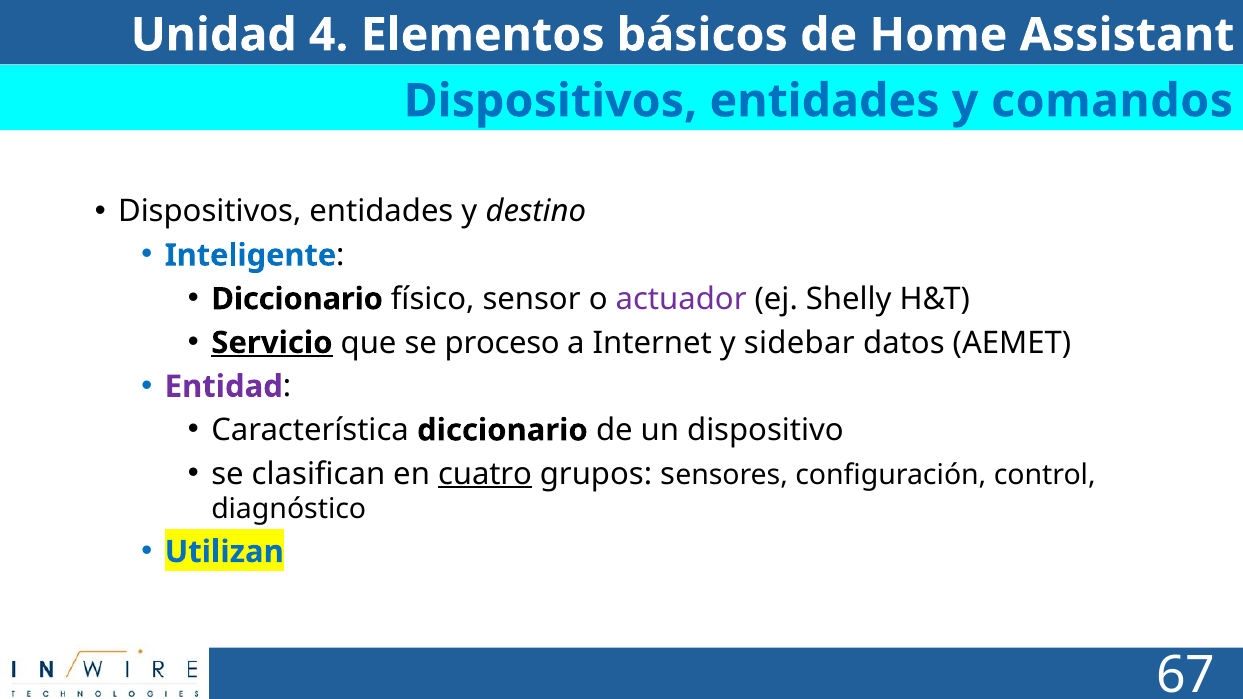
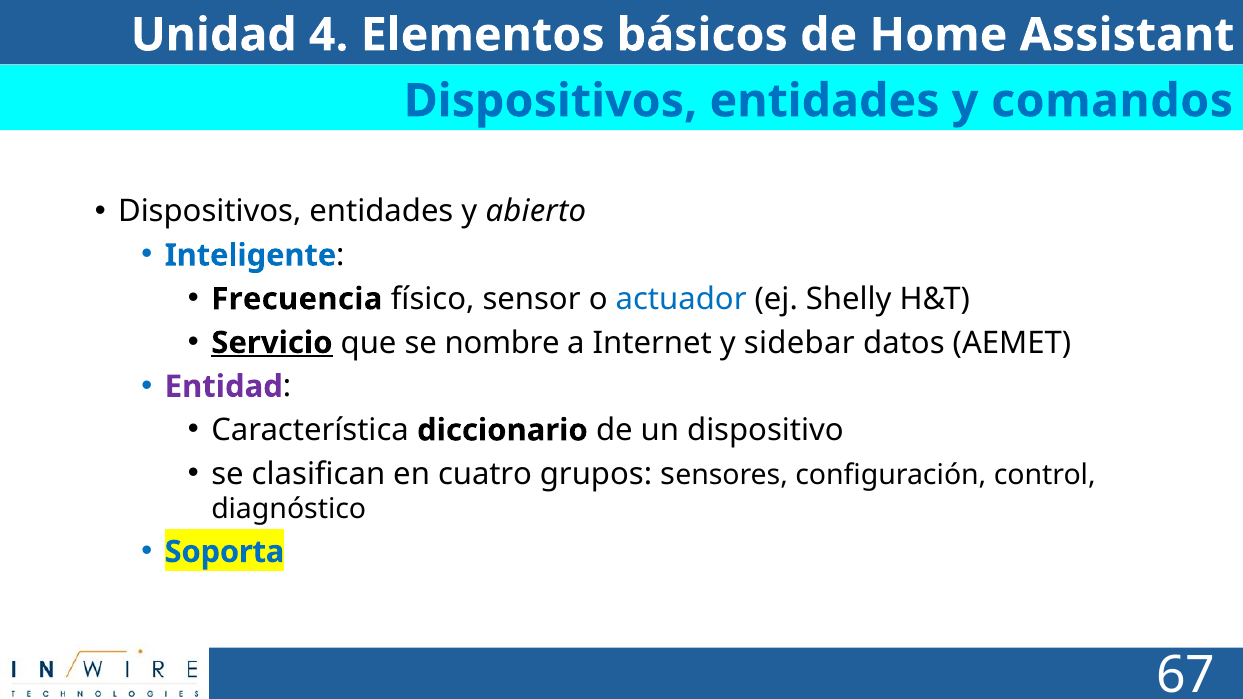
destino: destino -> abierto (536, 212)
Diccionario: Diccionario -> Frecuencia (297, 299)
actuador colour: purple -> blue (681, 299)
proceso: proceso -> nombre (502, 343)
cuatro underline: present -> none (485, 474)
Utilizan: Utilizan -> Soporta (224, 552)
